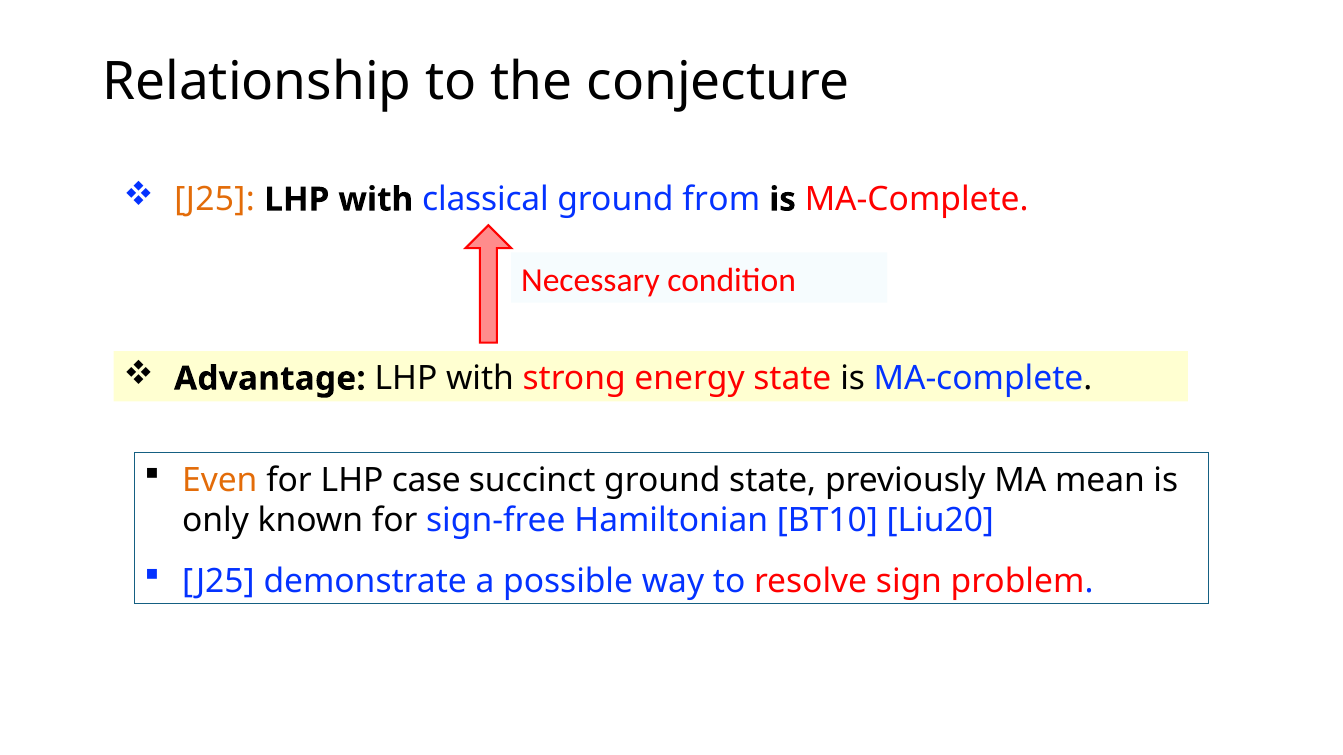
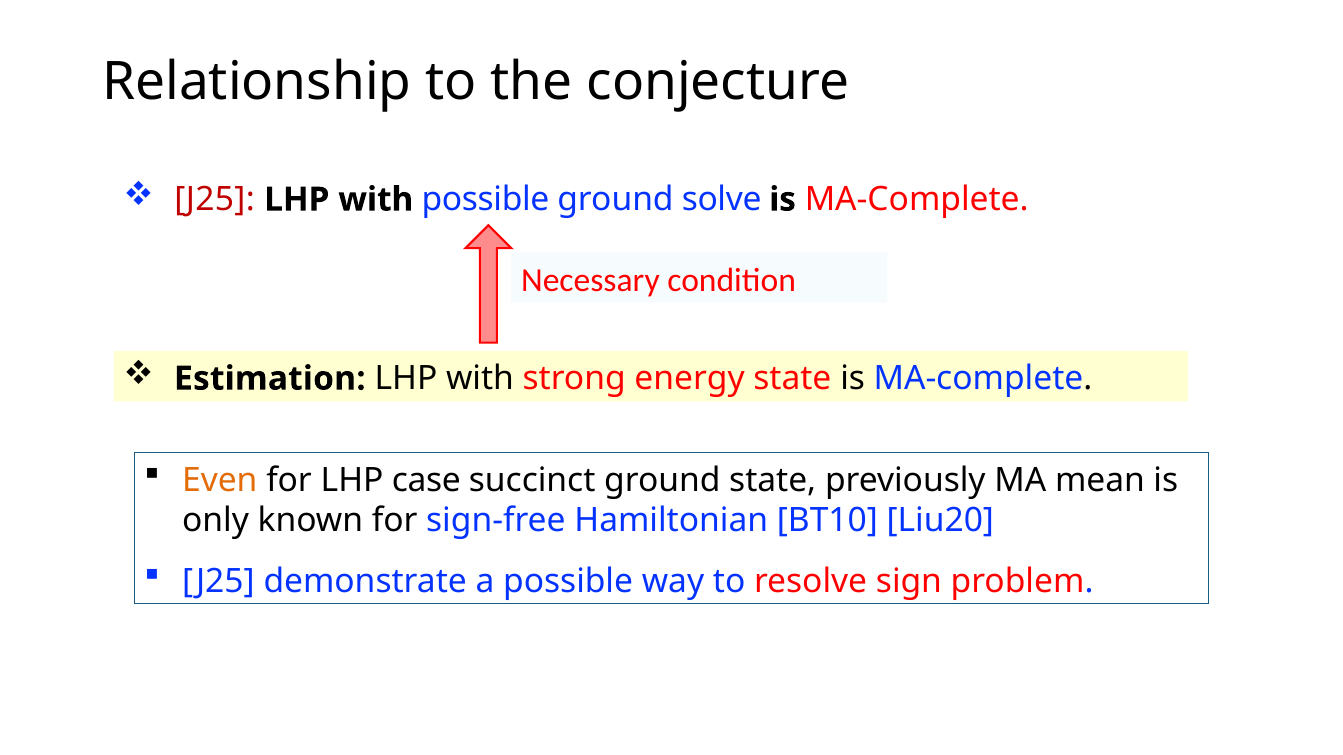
J25 colour: orange -> red (215, 200)
with classical: classical -> possible (486, 200)
from: from -> solve (722, 200)
Advantage: Advantage -> Estimation (270, 379)
